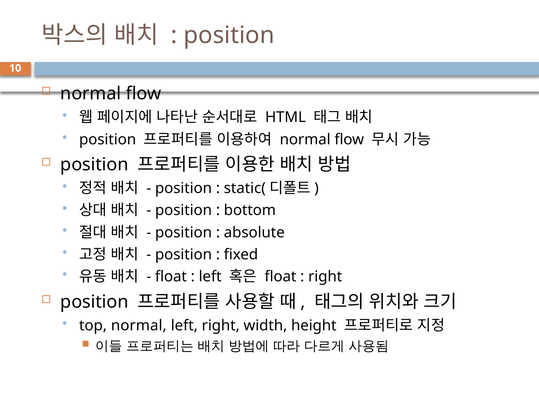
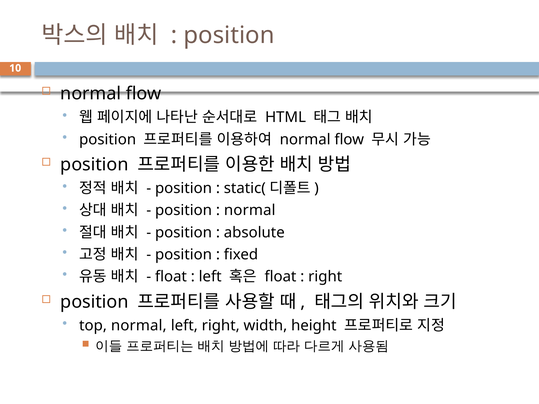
bottom: bottom -> normal (250, 210)
